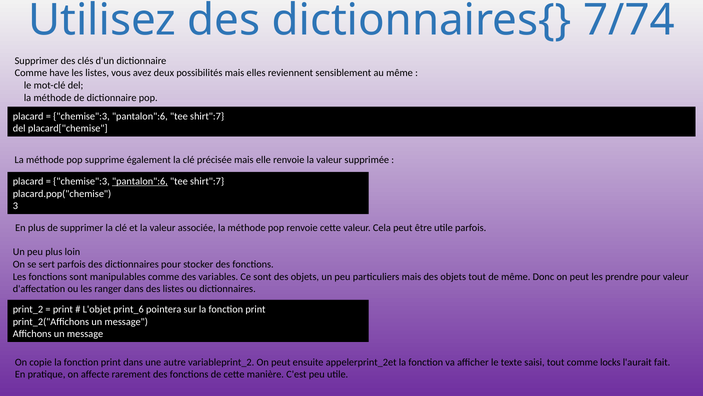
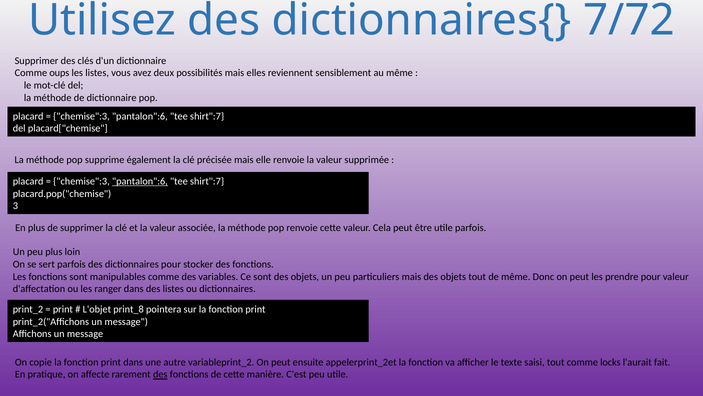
7/74: 7/74 -> 7/72 (629, 20)
have: have -> oups (59, 73)
print_6: print_6 -> print_8 (129, 309)
des underline: none -> present (160, 374)
